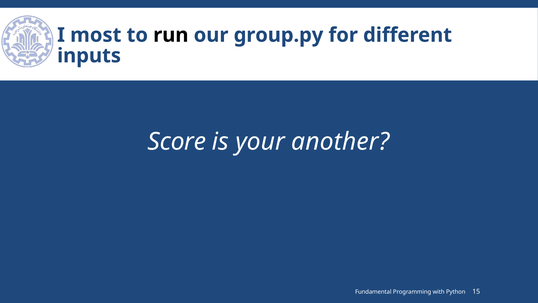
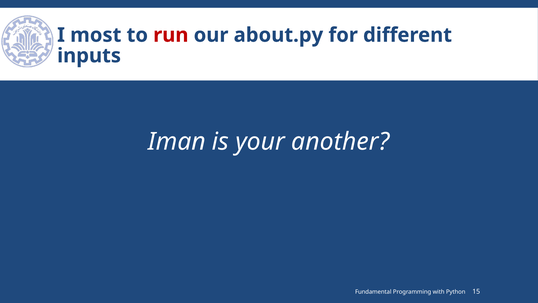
run colour: black -> red (171, 35)
group.py: group.py -> about.py (278, 35)
Score: Score -> Iman (177, 141)
